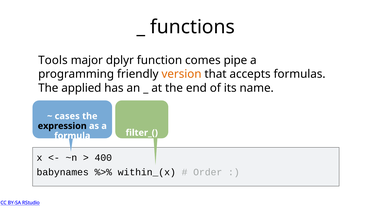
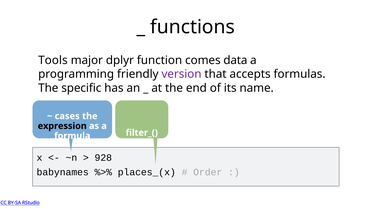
pipe: pipe -> data (235, 60)
version colour: orange -> purple (182, 74)
applied: applied -> specific (81, 88)
400: 400 -> 928 (103, 157)
within_(x: within_(x -> places_(x (147, 172)
